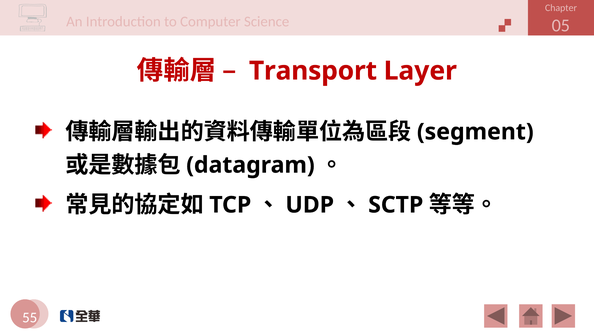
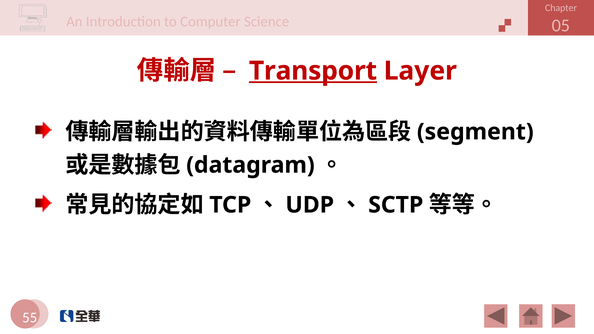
Transport underline: none -> present (313, 71)
